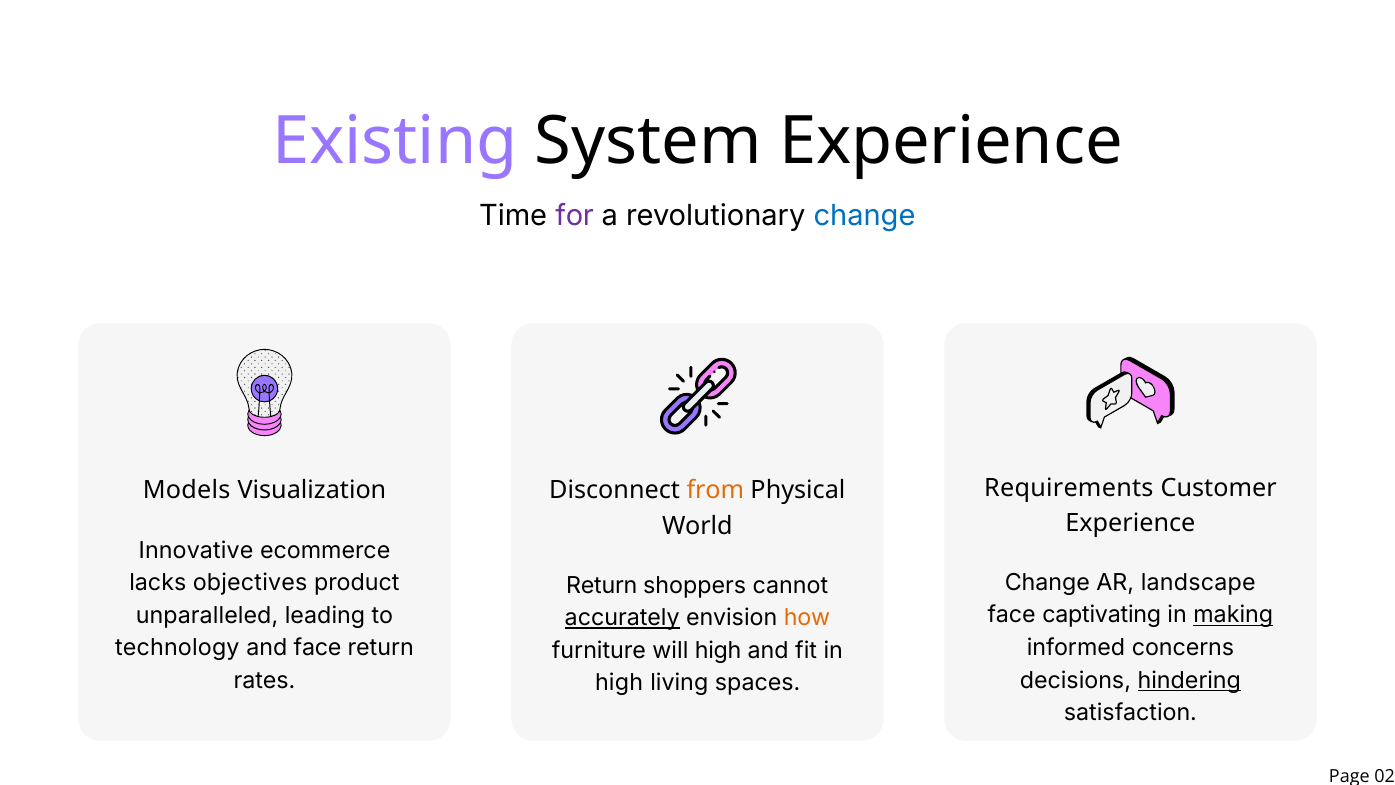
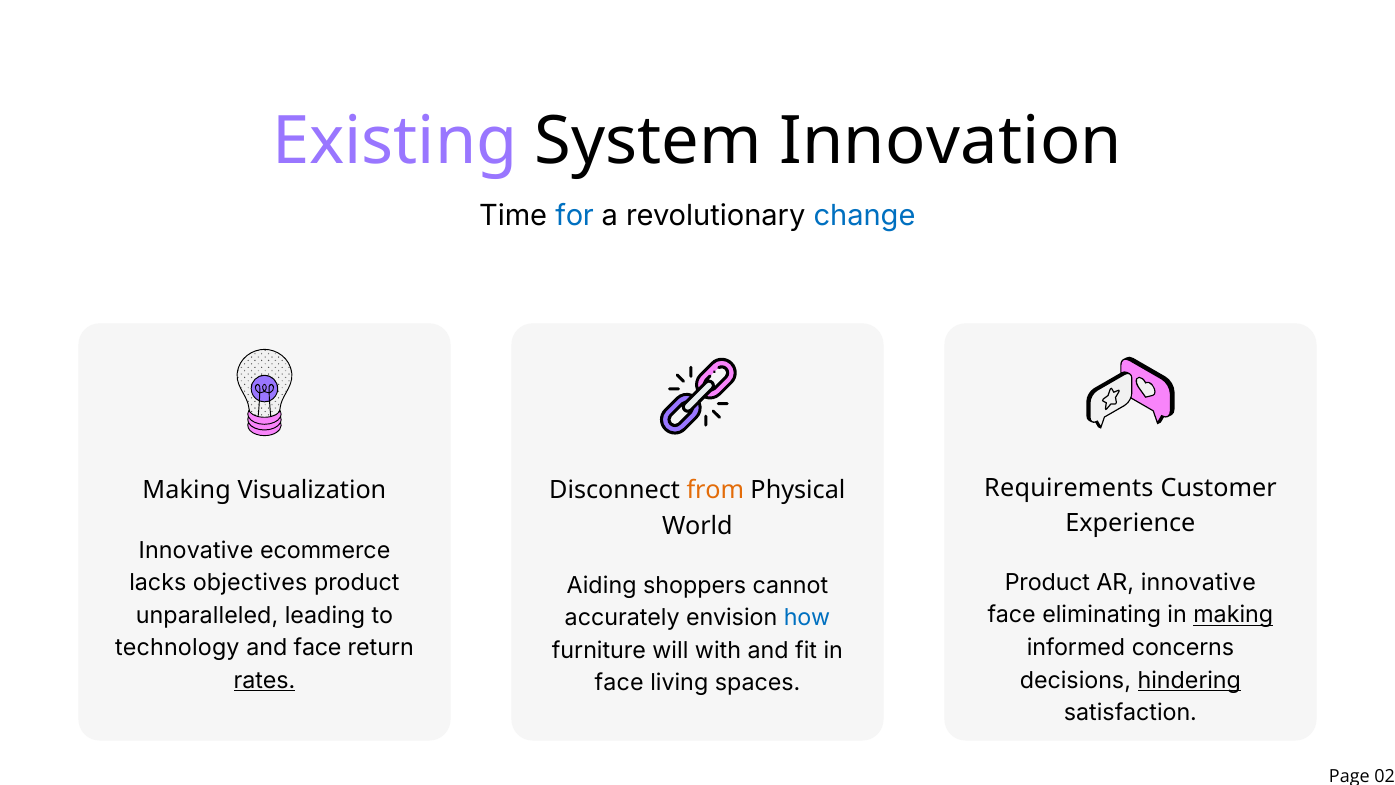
System Experience: Experience -> Innovation (951, 141)
for colour: purple -> blue (575, 215)
Models: Models -> Making (187, 490)
Change: Change -> Product (1047, 582)
AR landscape: landscape -> innovative (1198, 582)
Return: Return -> Aiding (602, 585)
captivating: captivating -> eliminating (1102, 615)
accurately underline: present -> none (622, 618)
how colour: orange -> blue (807, 618)
will high: high -> with (718, 650)
rates underline: none -> present (265, 680)
high: high -> face (619, 683)
